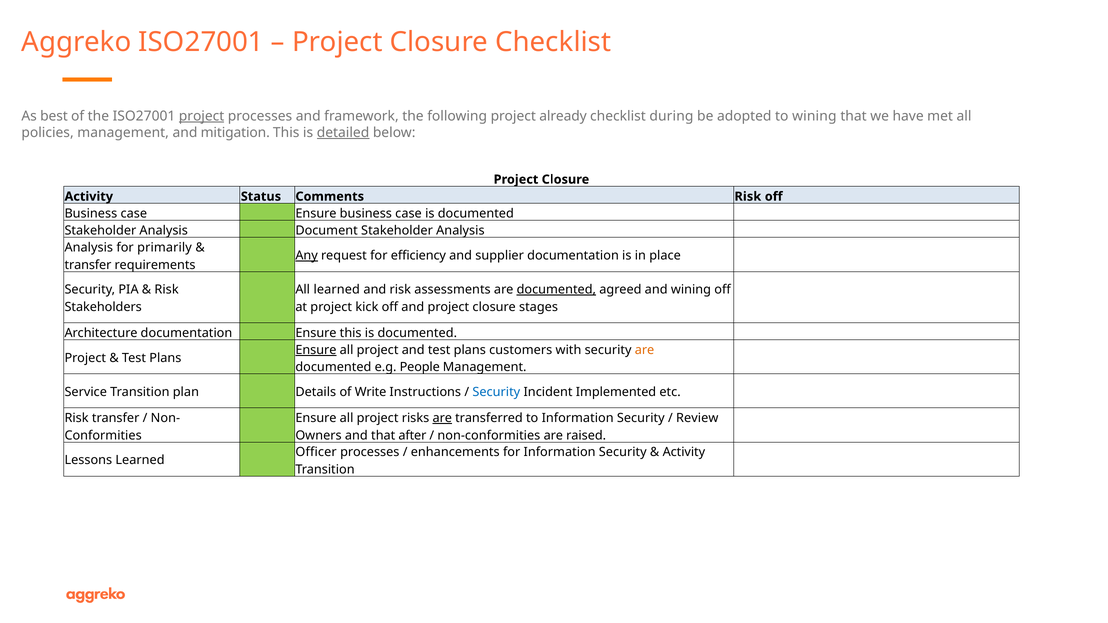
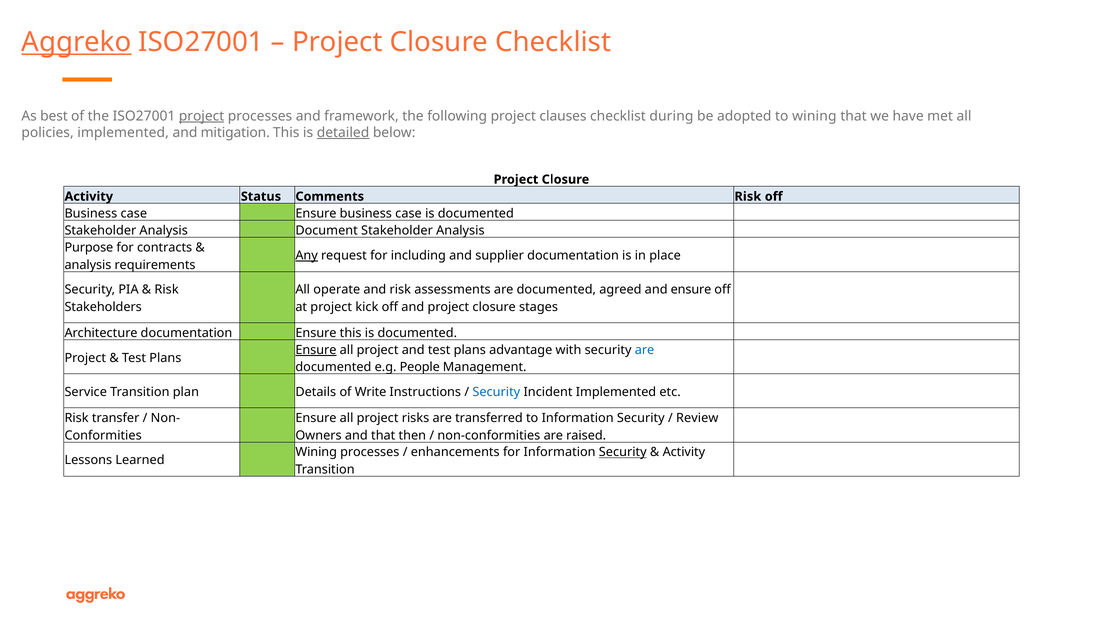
Aggreko underline: none -> present (76, 42)
already: already -> clauses (563, 116)
policies management: management -> implemented (123, 133)
Analysis: Analysis -> Purpose (89, 248)
primarily: primarily -> contracts (165, 248)
efficiency: efficiency -> including (418, 256)
transfer: transfer -> analysis (88, 265)
All learned: learned -> operate (337, 290)
documented underline: present -> none (556, 290)
and wining: wining -> ensure (691, 290)
customers: customers -> advantage (521, 350)
are colour: orange -> blue (645, 350)
are underline: present -> none (442, 418)
after: after -> then (412, 436)
Officer: Officer -> Wining (316, 452)
Security underline: none -> present (623, 452)
